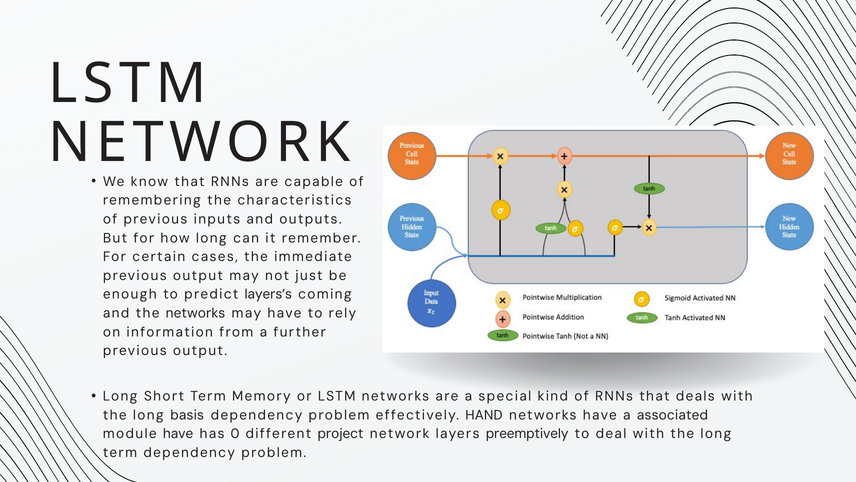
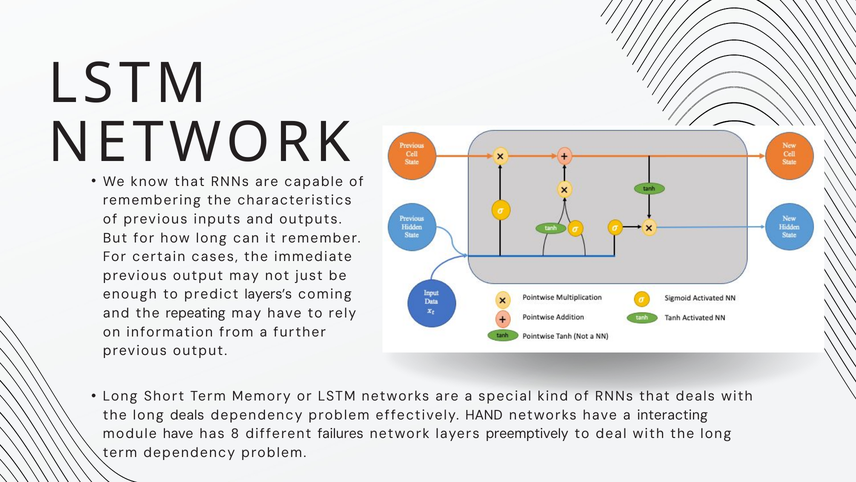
the networks: networks -> repeating (196, 313)
long basis: basis -> deals (187, 415)
associated: associated -> interacting (672, 415)
0: 0 -> 8 (235, 433)
project: project -> failures (341, 433)
